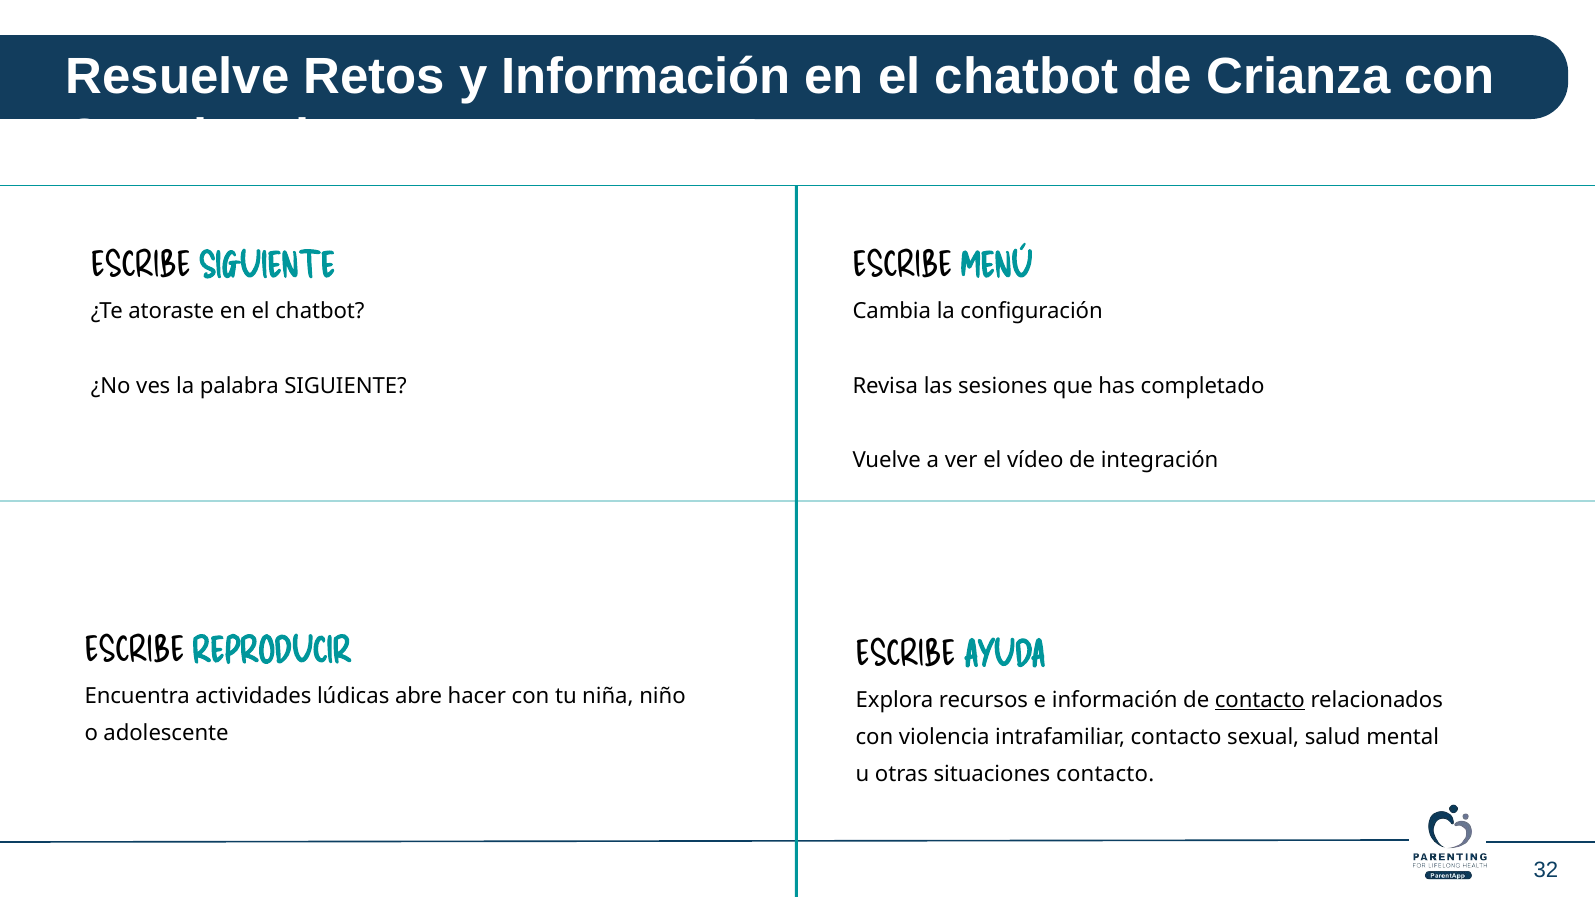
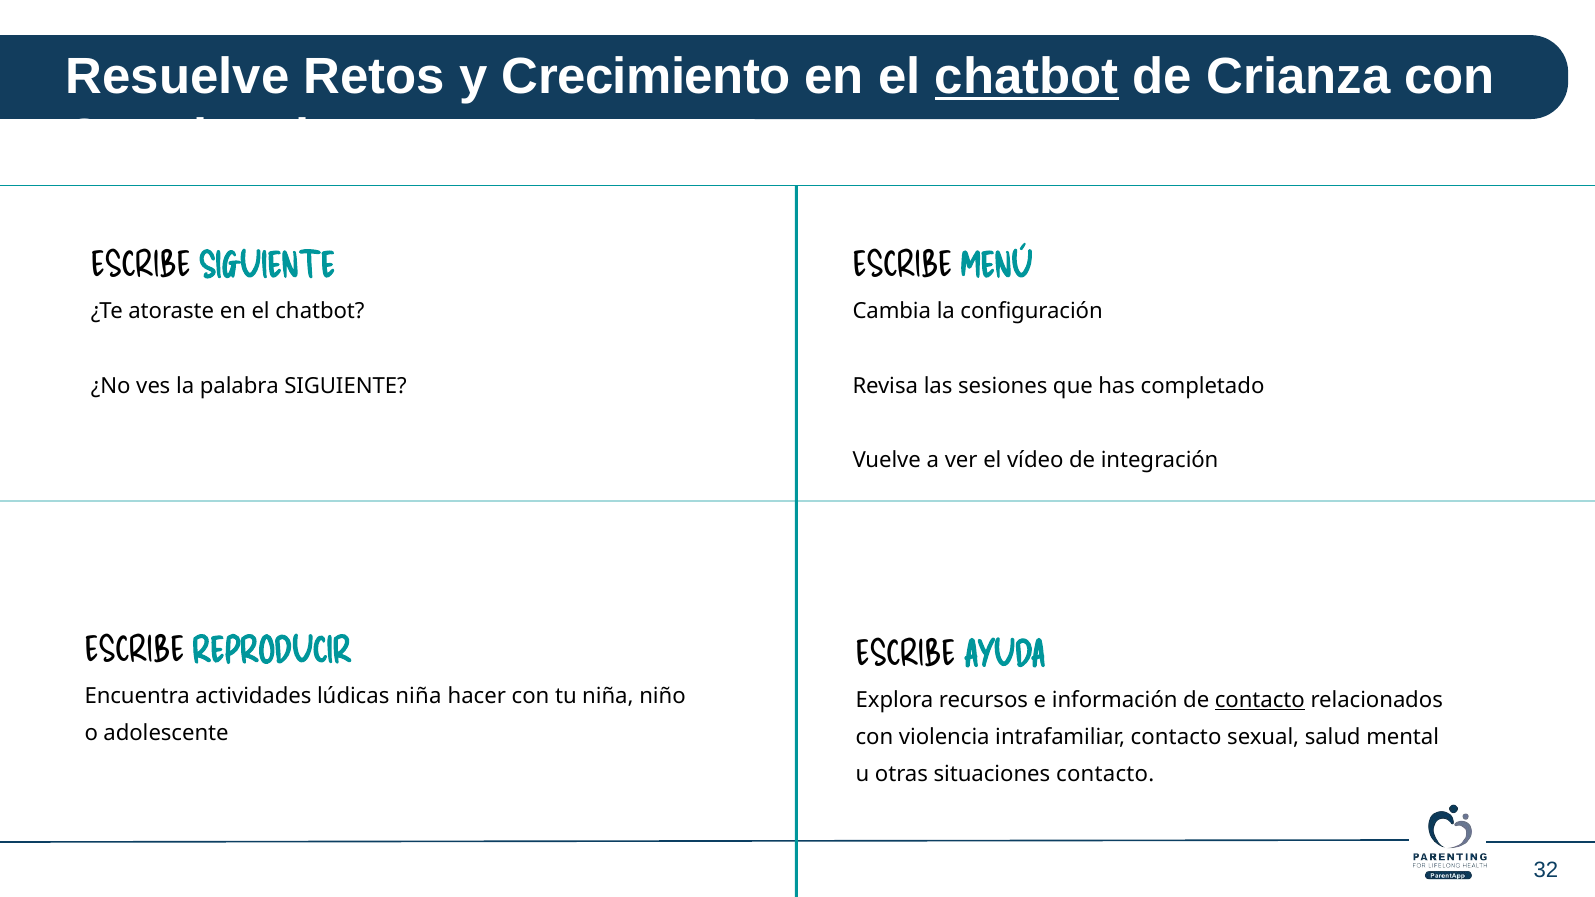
y Información: Información -> Crecimiento (646, 77)
chatbot underline: none -> present (1027, 77)
lúdicas abre: abre -> niña (418, 697)
